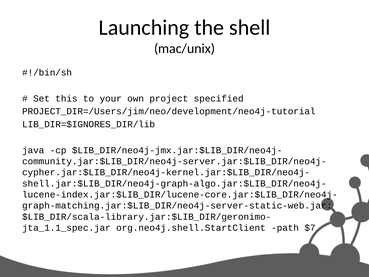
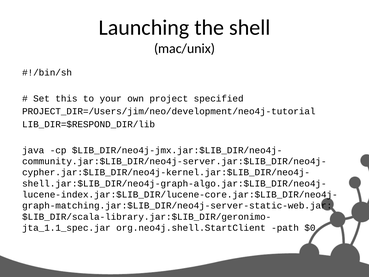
LIB_DIR=$IGNORES_DIR/lib: LIB_DIR=$IGNORES_DIR/lib -> LIB_DIR=$RESPOND_DIR/lib (89, 124)
$7: $7 -> $0 (310, 228)
